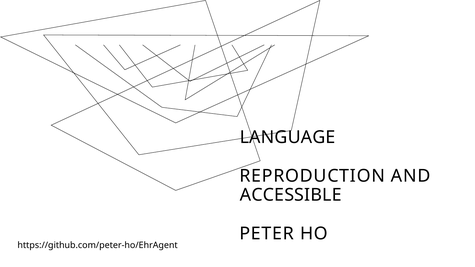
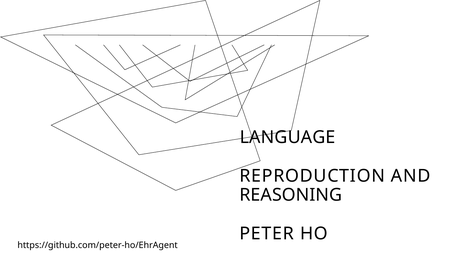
ACCESSIBLE: ACCESSIBLE -> REASONING (291, 195)
